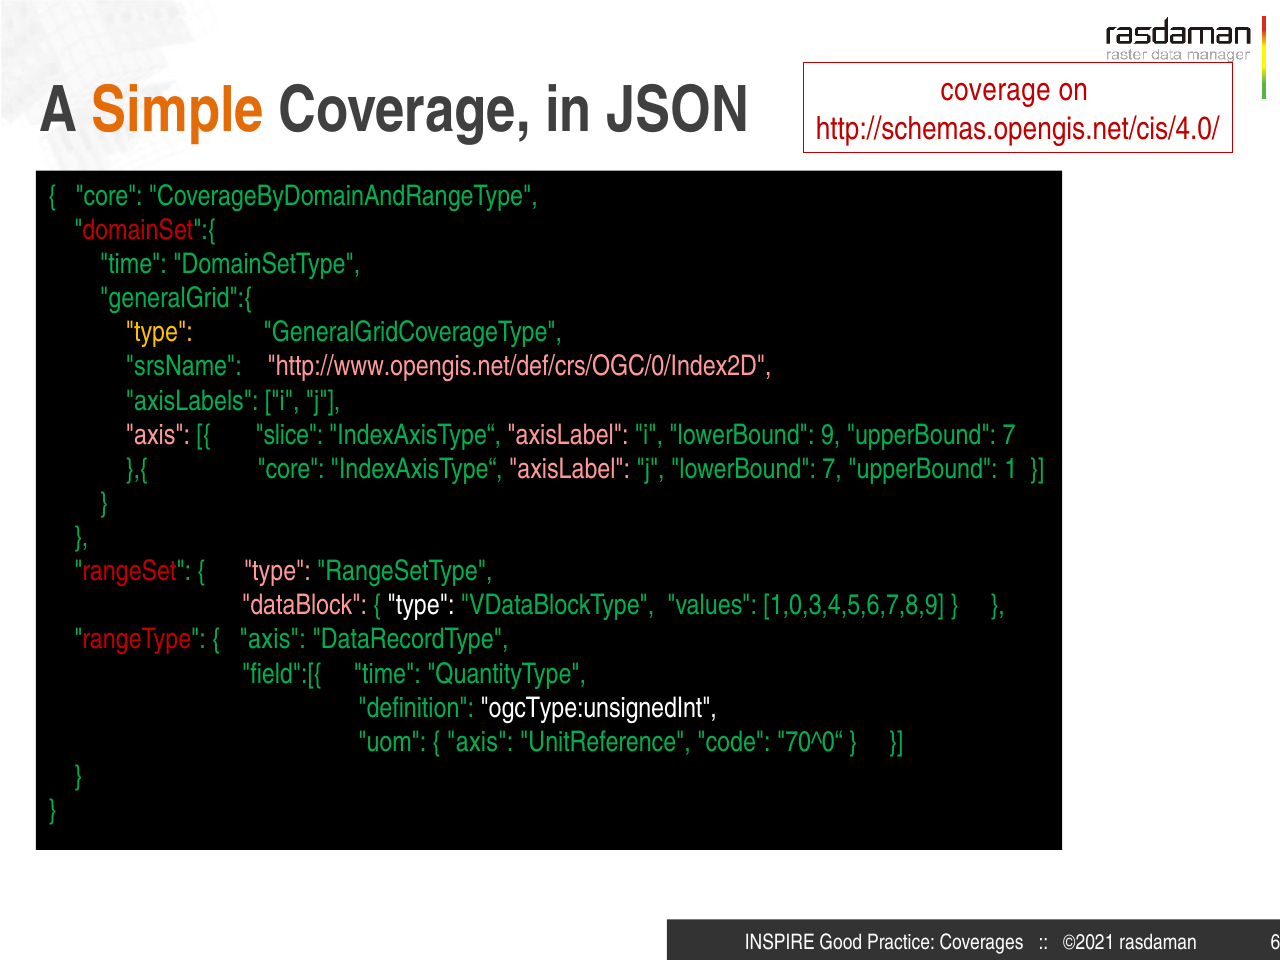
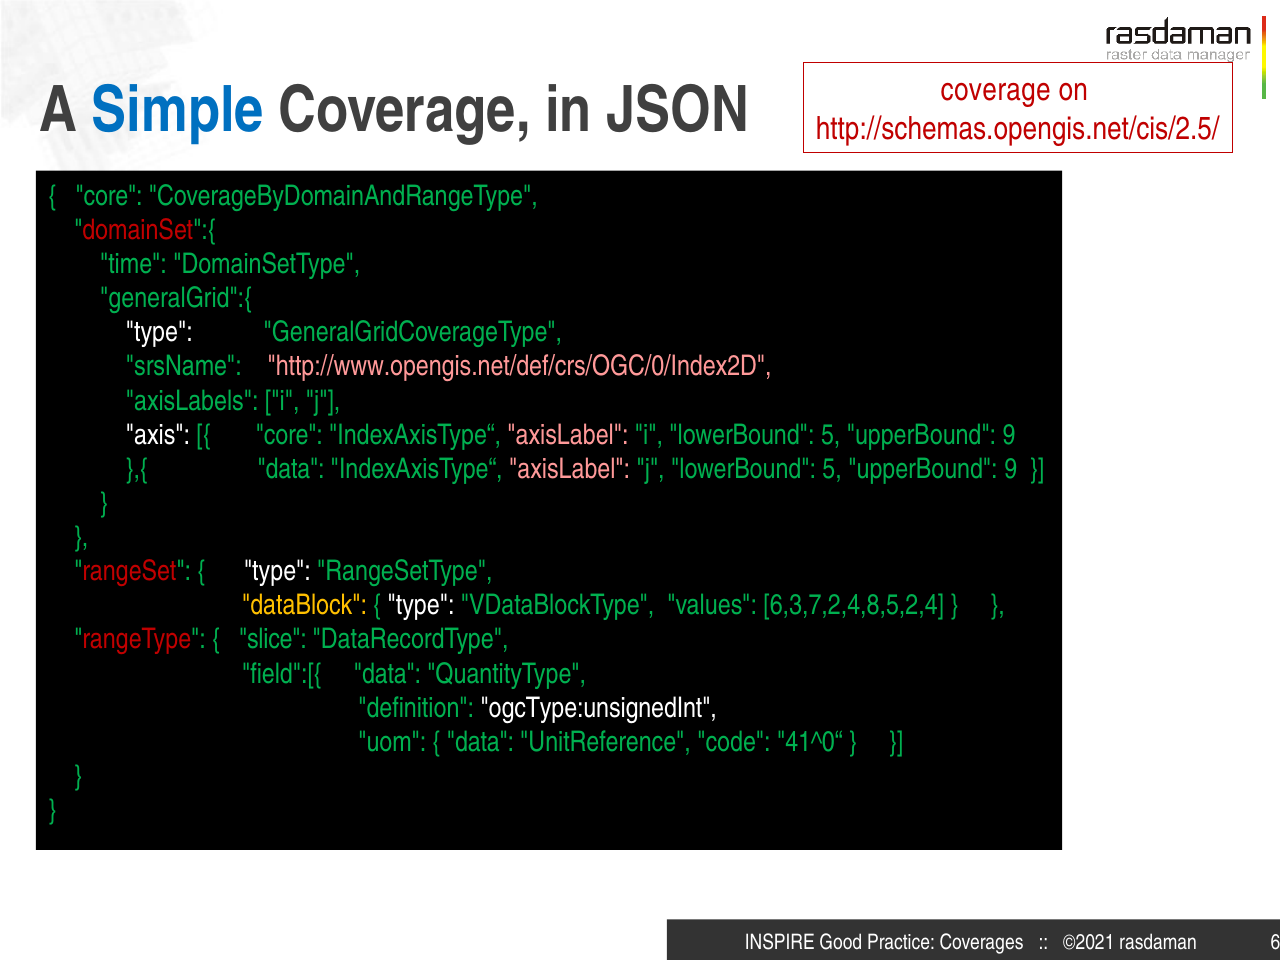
Simple colour: orange -> blue (178, 110)
http://schemas.opengis.net/cis/4.0/: http://schemas.opengis.net/cis/4.0/ -> http://schemas.opengis.net/cis/2.5/ (1018, 129)
type colour: yellow -> white (159, 332)
axis colour: pink -> white (158, 435)
slice: slice -> core (289, 435)
i lowerBound 9: 9 -> 5 (831, 435)
7: 7 -> 9 (1009, 435)
core: core -> data (291, 469)
j lowerBound 7: 7 -> 5 (832, 469)
1: 1 -> 9 (1011, 469)
type colour: pink -> white (277, 571)
dataBlock colour: pink -> yellow (305, 605)
1,0,3,4,5,6,7,8,9: 1,0,3,4,5,6,7,8,9 -> 6,3,7,2,4,8,5,2,4 (854, 605)
axis: axis -> slice (273, 640)
field":[{ time: time -> data (388, 674)
axis: axis -> data (481, 742)
70^0“: 70^0“ -> 41^0“ (810, 742)
